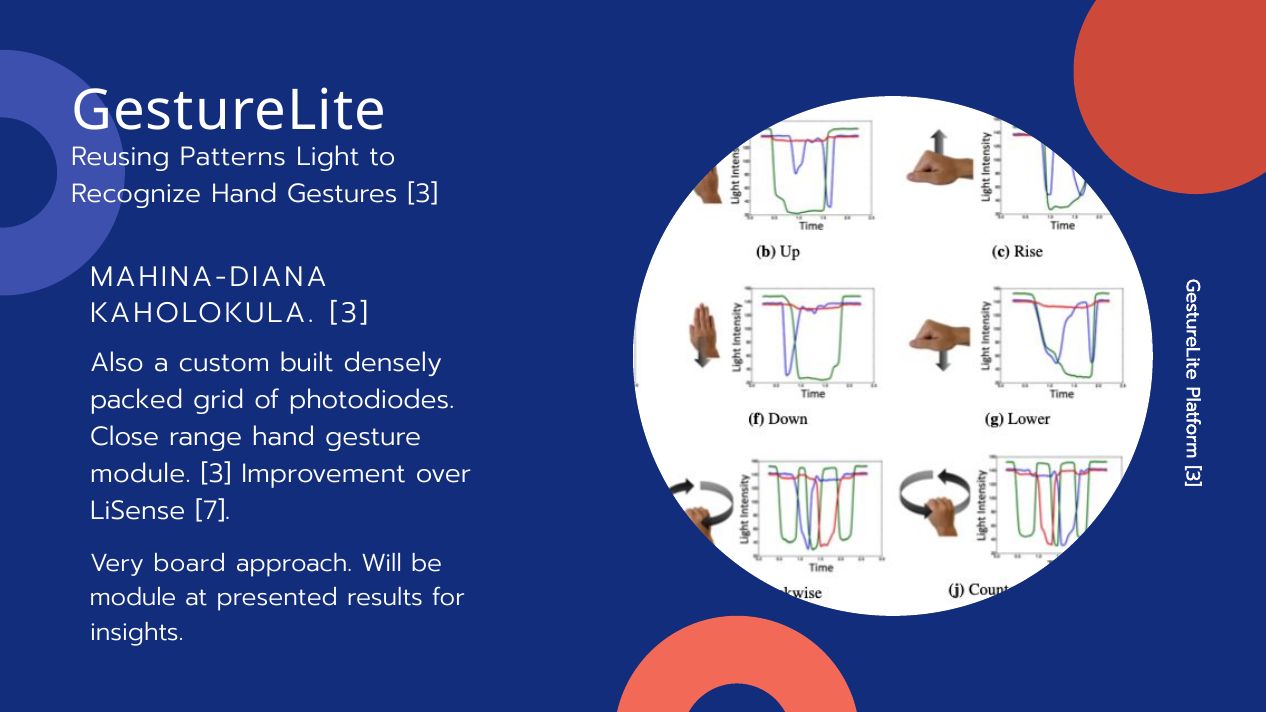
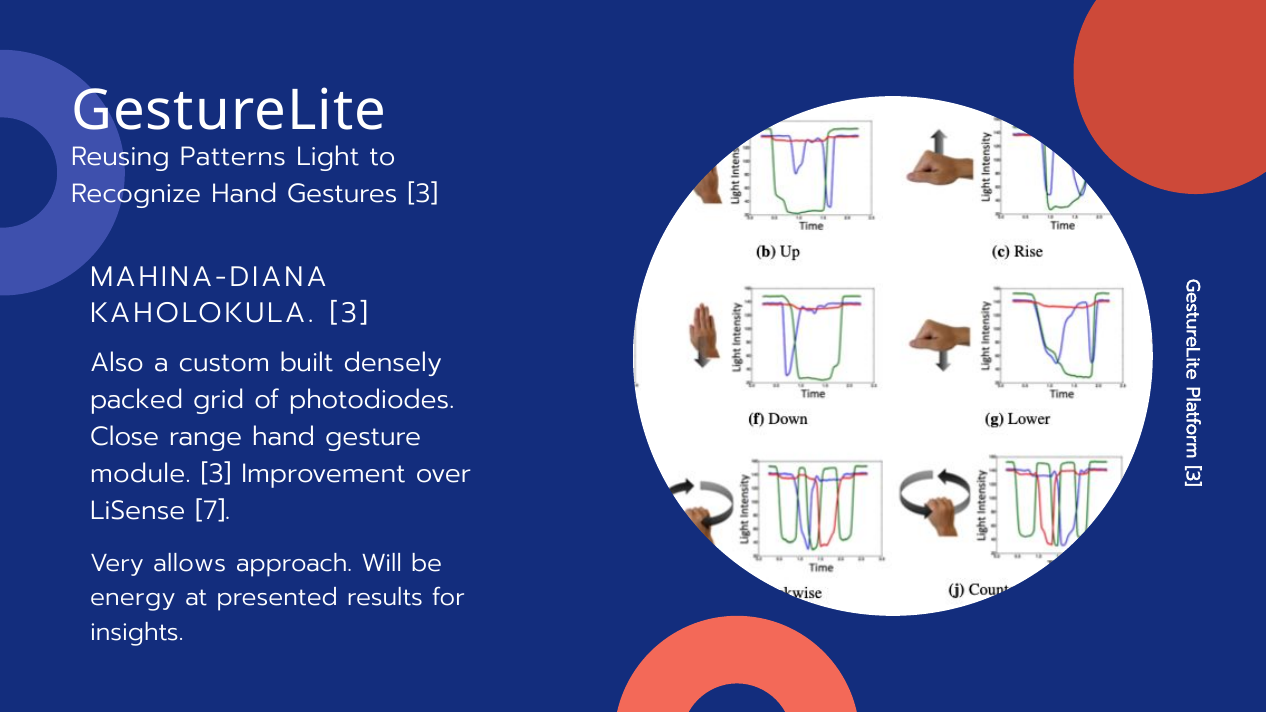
board: board -> allows (190, 563)
module: module -> energy (133, 598)
